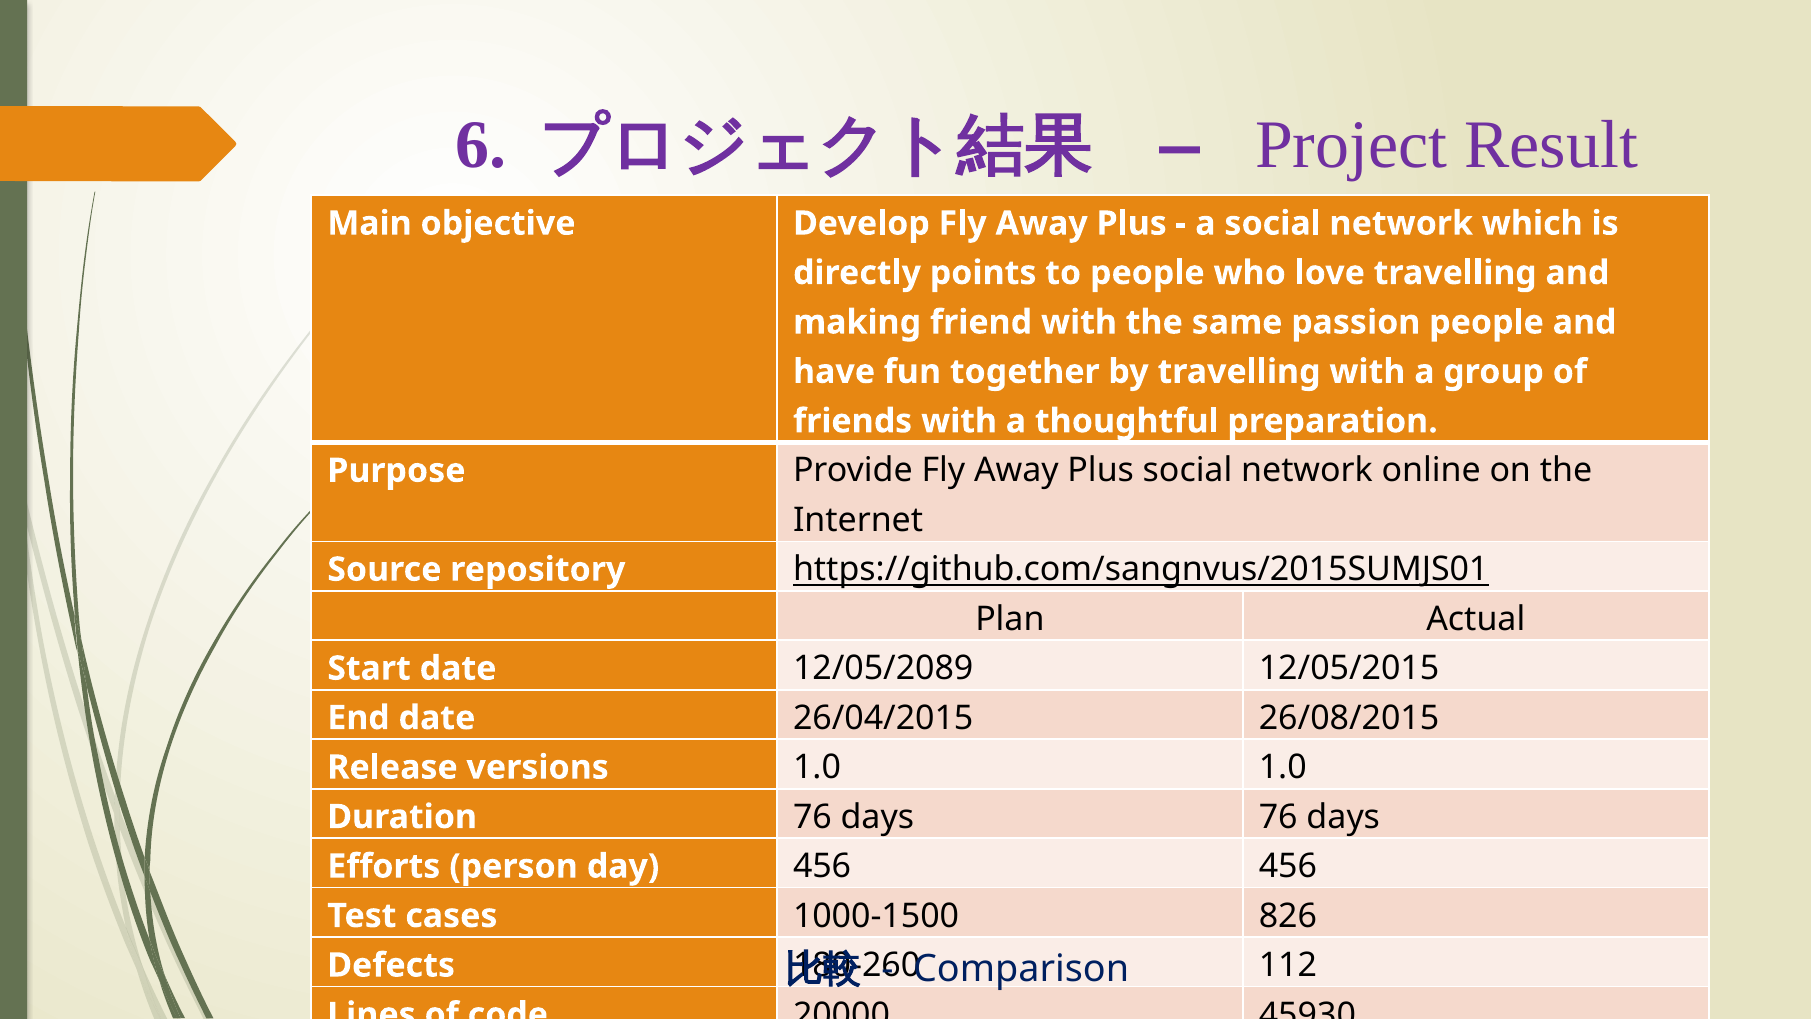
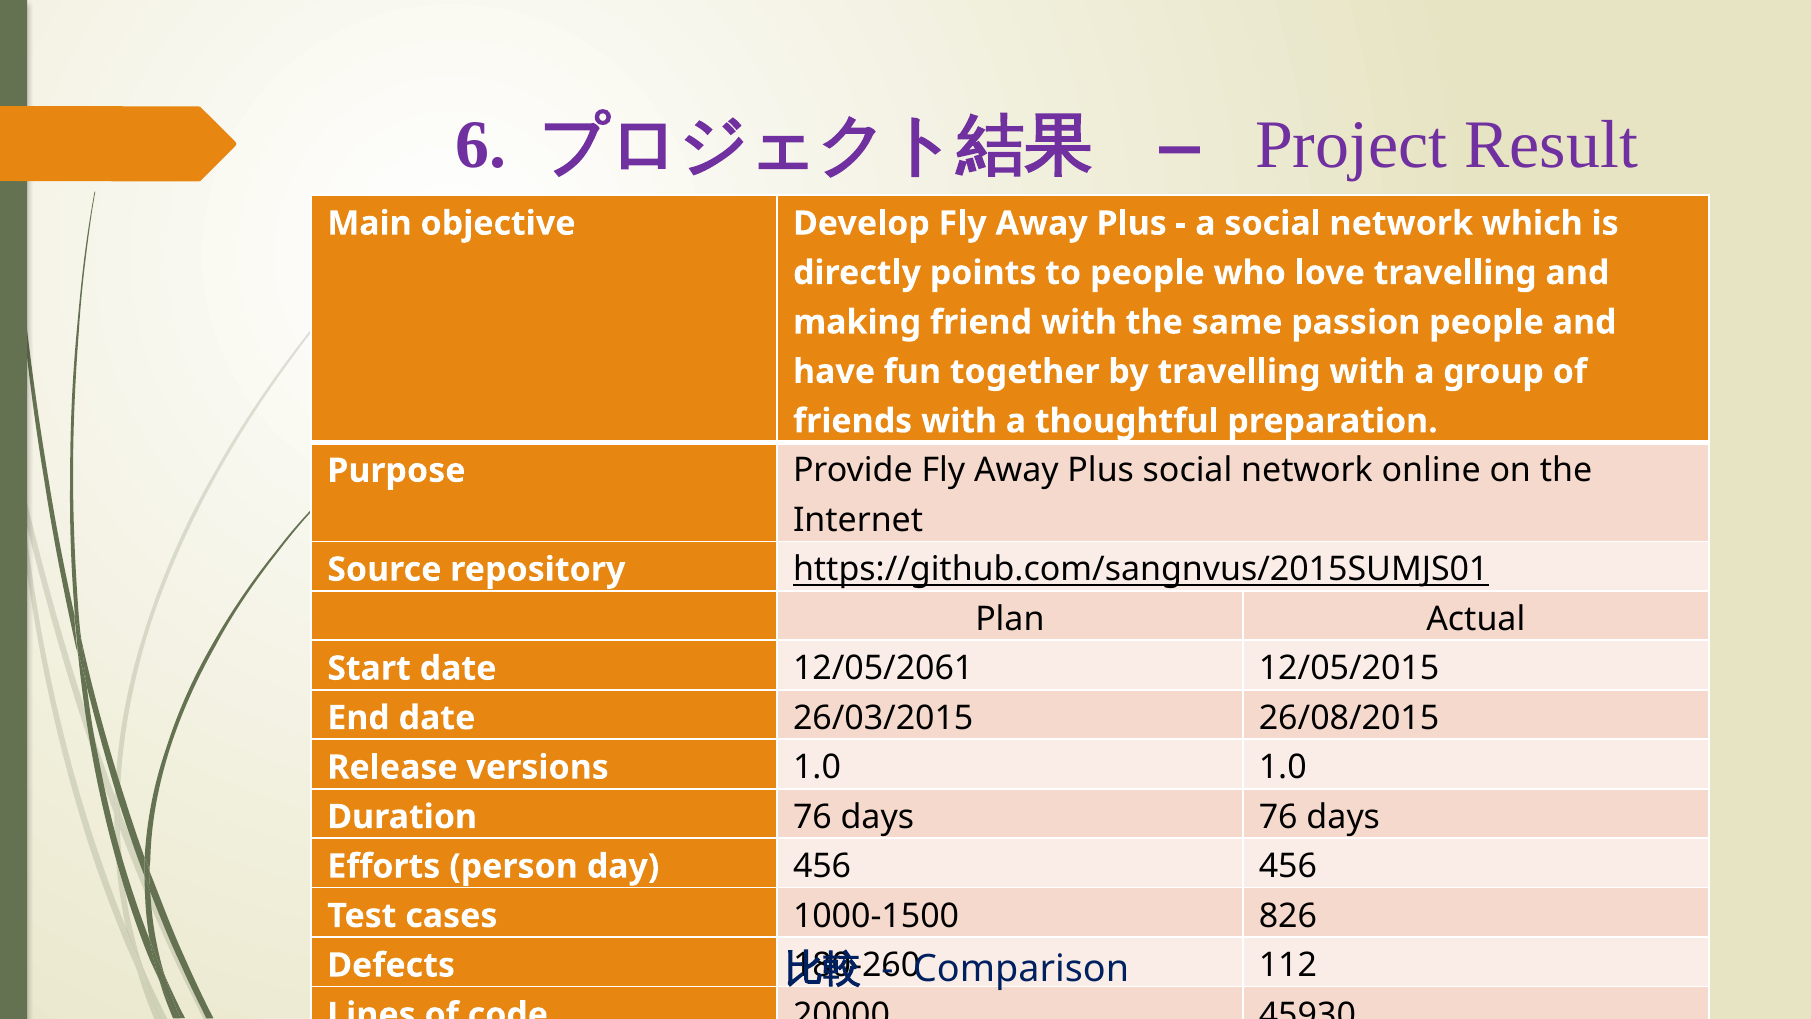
12/05/2089: 12/05/2089 -> 12/05/2061 (883, 668)
26/04/2015: 26/04/2015 -> 26/03/2015 (883, 718)
